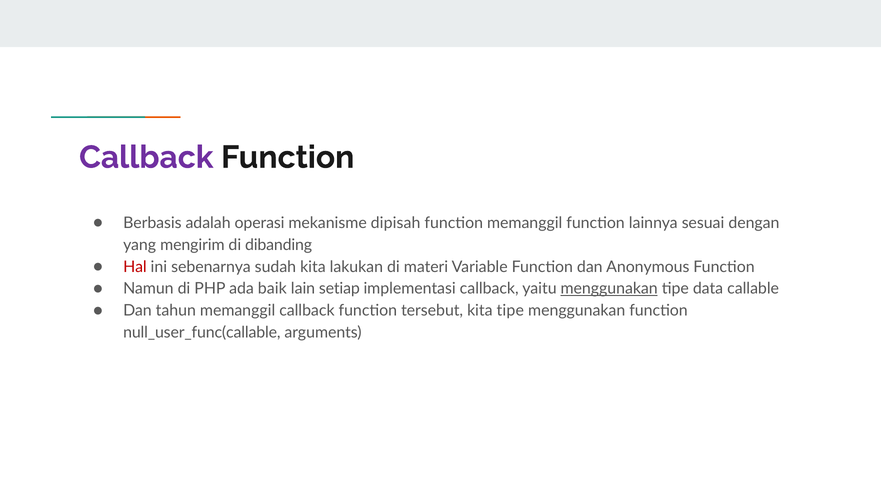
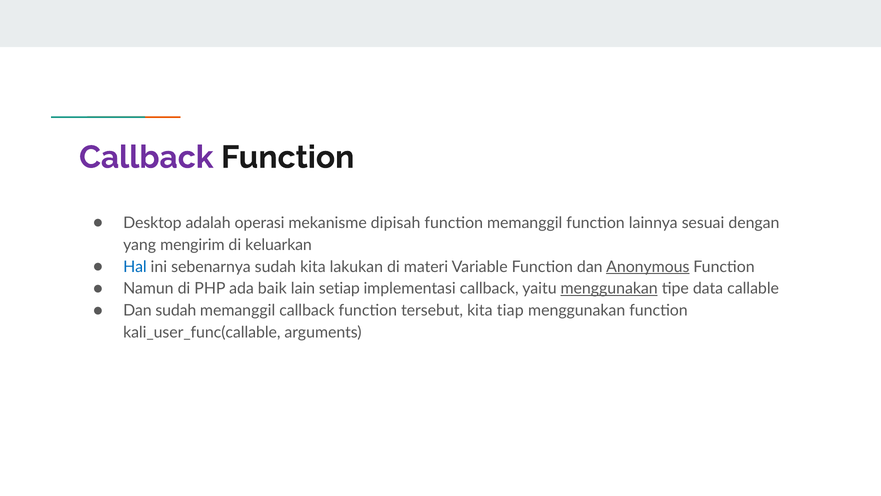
Berbasis: Berbasis -> Desktop (152, 223)
dibanding: dibanding -> keluarkan (279, 245)
Hal colour: red -> blue (135, 267)
Anonymous underline: none -> present (648, 267)
Dan tahun: tahun -> sudah (176, 310)
kita tipe: tipe -> tiap (510, 310)
null_user_func(callable: null_user_func(callable -> kali_user_func(callable (202, 332)
